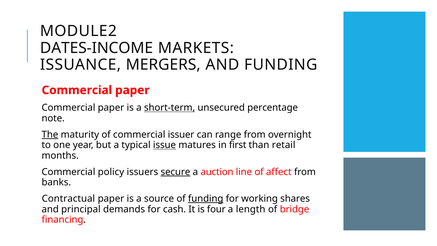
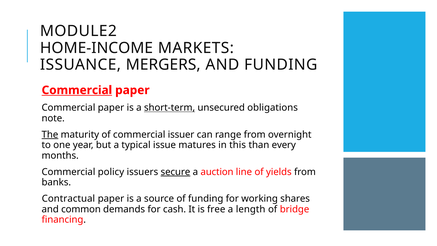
DATES-INCOME: DATES-INCOME -> HOME-INCOME (97, 48)
Commercial underline: none -> present (77, 90)
percentage: percentage -> obligations (273, 108)
issue underline: present -> none (165, 145)
first: first -> this (238, 145)
retail: retail -> every (284, 145)
affect: affect -> yields (279, 172)
funding underline: present -> none (206, 199)
principal: principal -> common (81, 209)
four: four -> free (216, 209)
